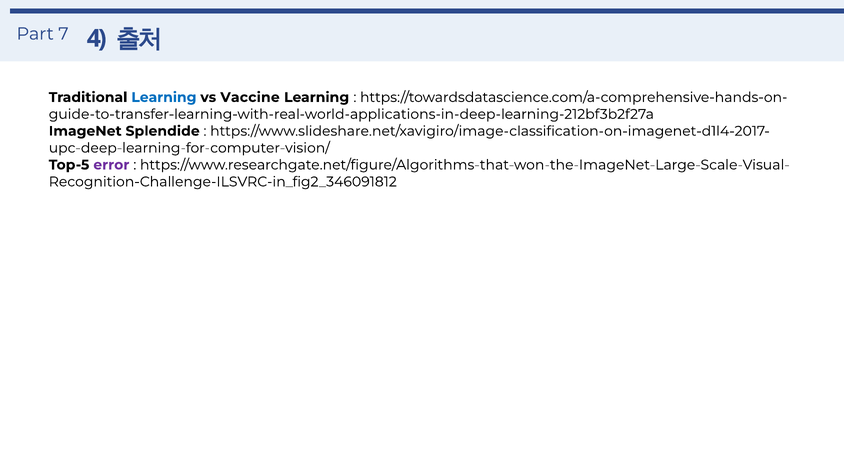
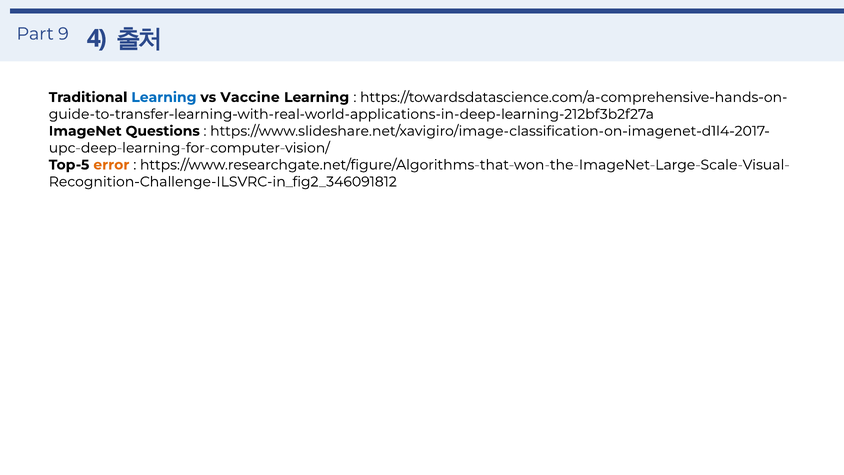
7: 7 -> 9 (63, 34)
Splendide: Splendide -> Questions (163, 131)
error colour: purple -> orange (111, 165)
